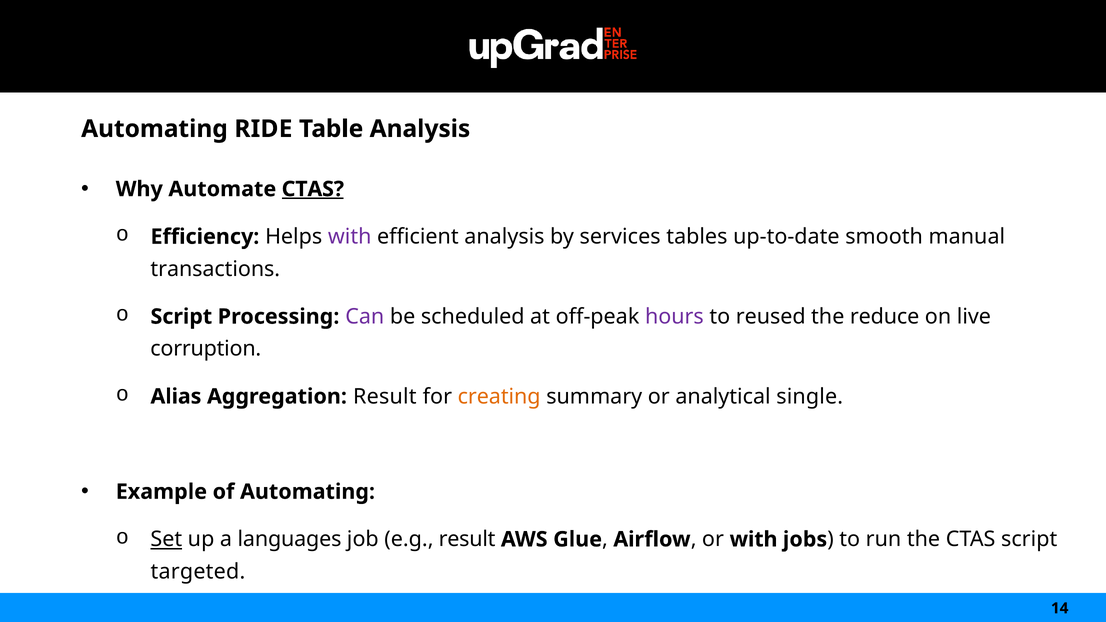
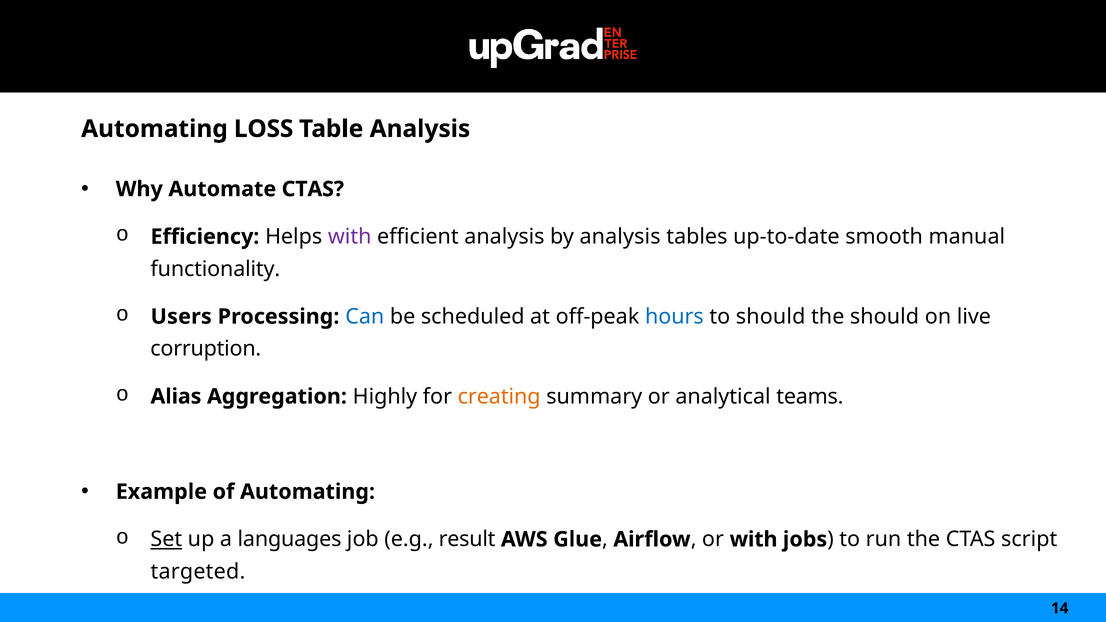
RIDE: RIDE -> LOSS (264, 129)
CTAS underline: present -> none (313, 189)
by services: services -> analysis (620, 237)
transactions: transactions -> functionality (215, 269)
Script: Script -> Users (181, 317)
Can colour: purple -> blue (365, 317)
hours colour: purple -> blue (674, 317)
to reused: reused -> should (771, 317)
the reduce: reduce -> should (885, 317)
Aggregation Result: Result -> Highly (385, 397)
single: single -> teams (810, 397)
